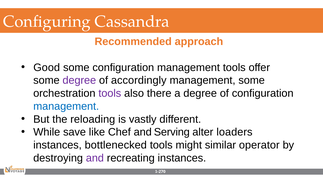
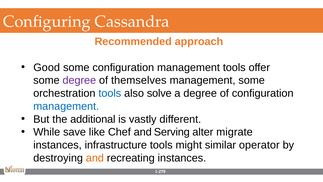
accordingly: accordingly -> themselves (139, 80)
tools colour: purple -> blue (110, 93)
there: there -> solve (159, 93)
reloading: reloading -> additional (93, 119)
loaders: loaders -> migrate (234, 132)
bottlenecked: bottlenecked -> infrastructure (116, 145)
and colour: purple -> orange (95, 158)
